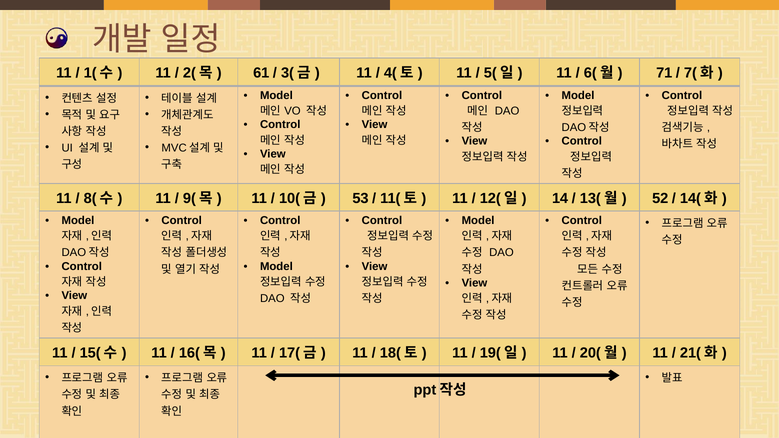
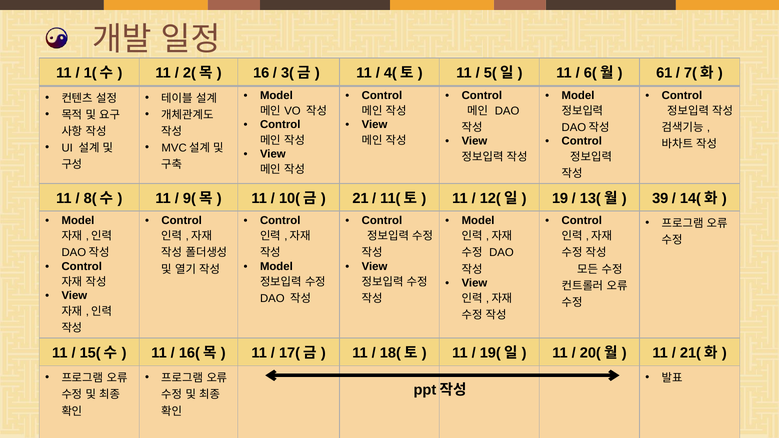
61: 61 -> 16 (261, 73)
71: 71 -> 61 (664, 73)
53: 53 -> 21 (360, 199)
14: 14 -> 19 (560, 199)
52: 52 -> 39 (660, 199)
